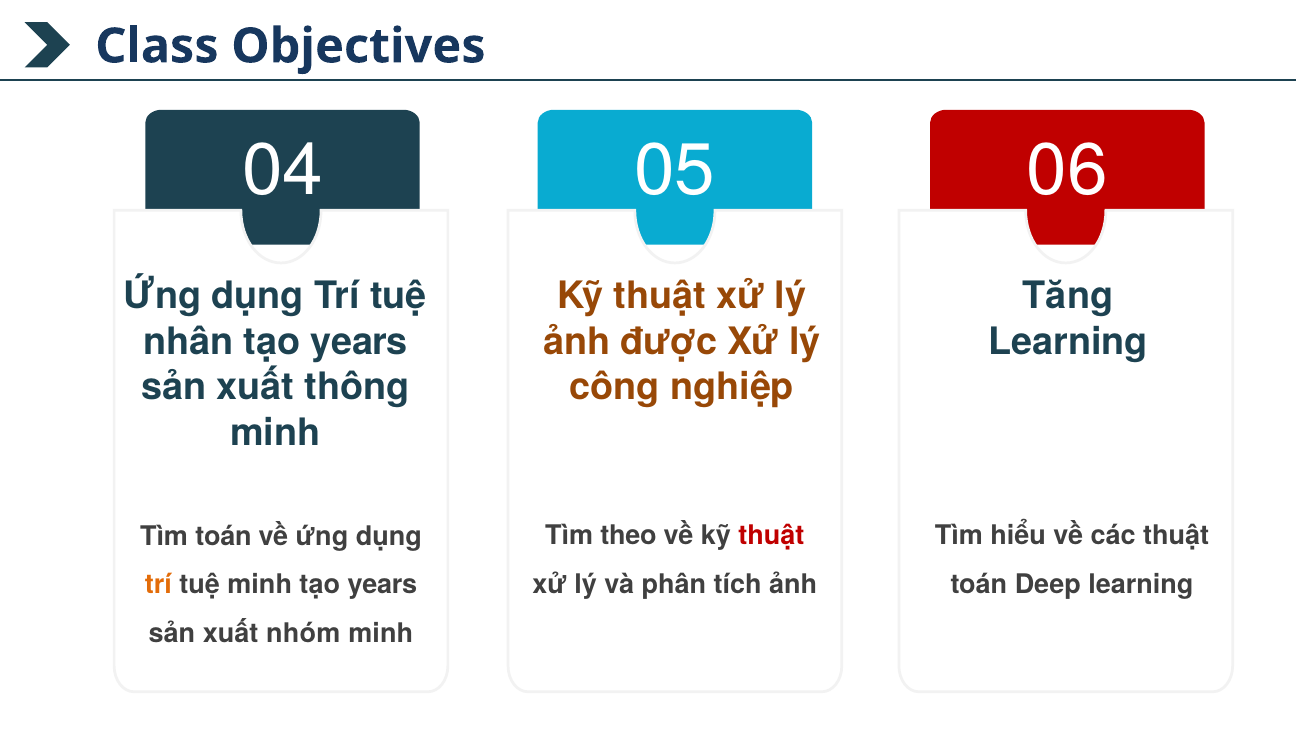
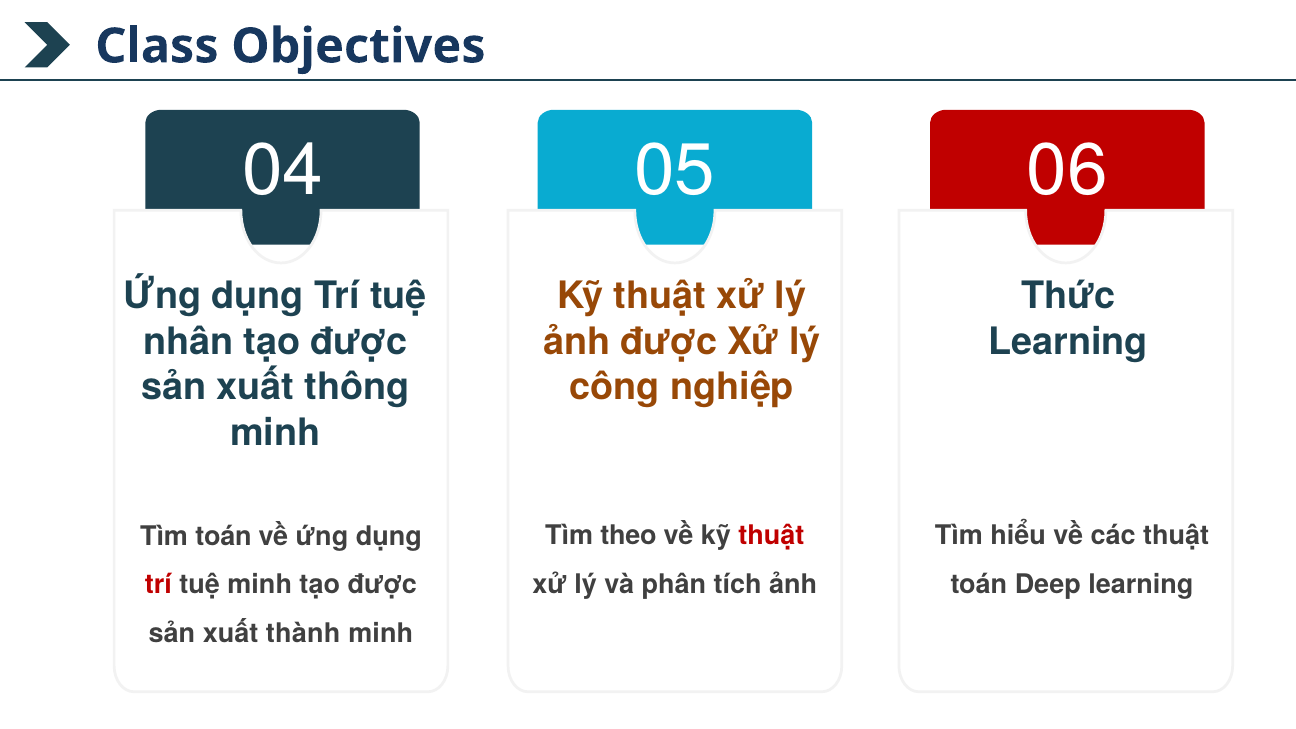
Tăng: Tăng -> Thức (1068, 296)
nhân tạo years: years -> được (359, 342)
trí colour: orange -> red (158, 585)
years: years -> được (382, 585)
nhóm: nhóm -> thành (303, 633)
